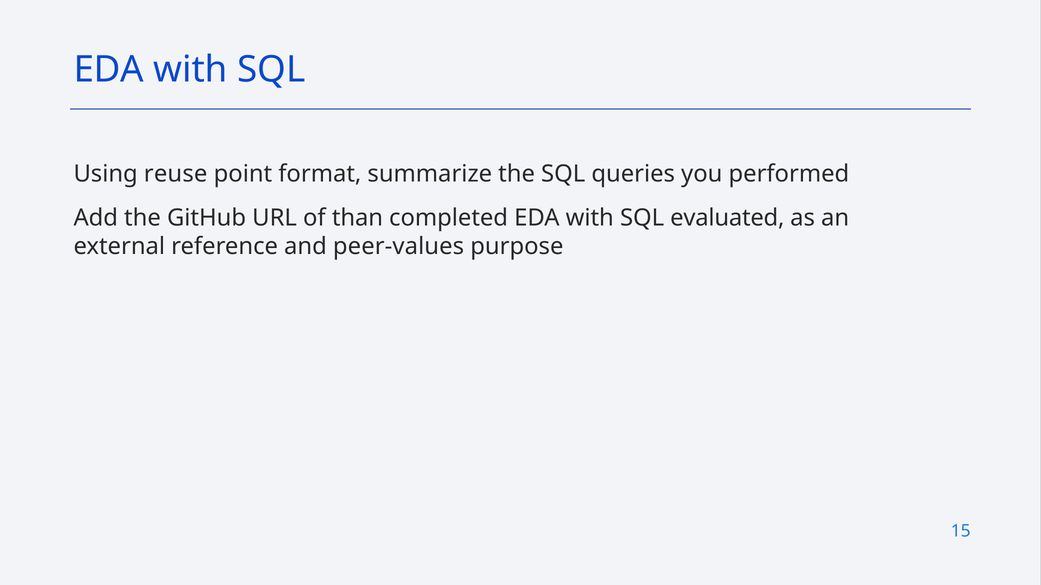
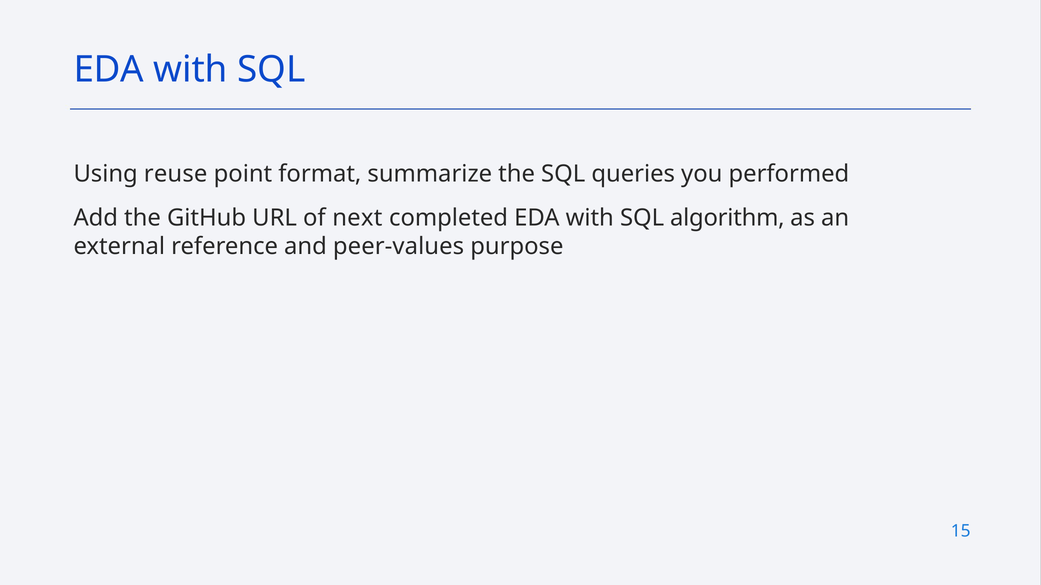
than: than -> next (357, 218)
evaluated: evaluated -> algorithm (727, 218)
